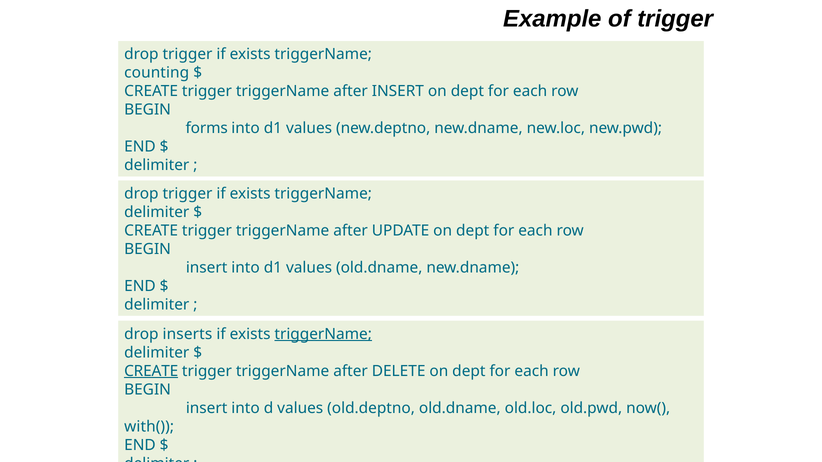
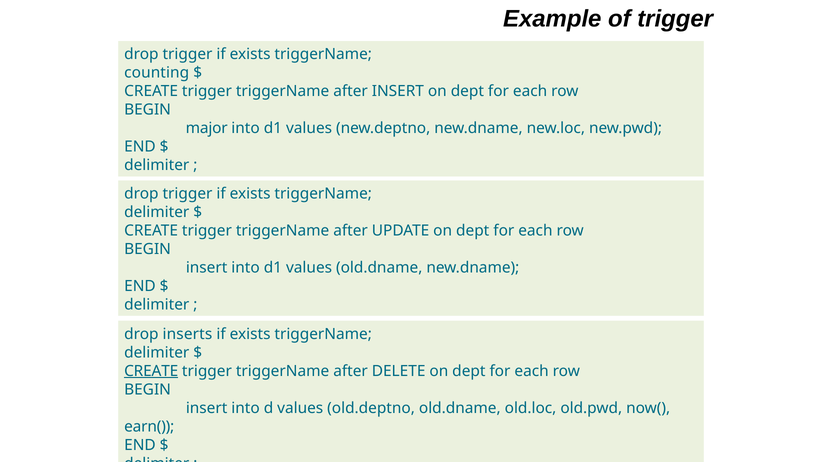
forms: forms -> major (207, 128)
triggerName underline: present -> none (323, 334)
with(: with( -> earn( (149, 427)
